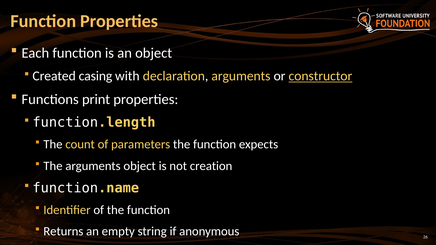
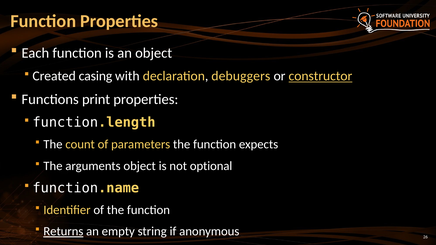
declaration arguments: arguments -> debuggers (241, 76)
creation: creation -> optional (211, 166)
Returns underline: none -> present (63, 232)
